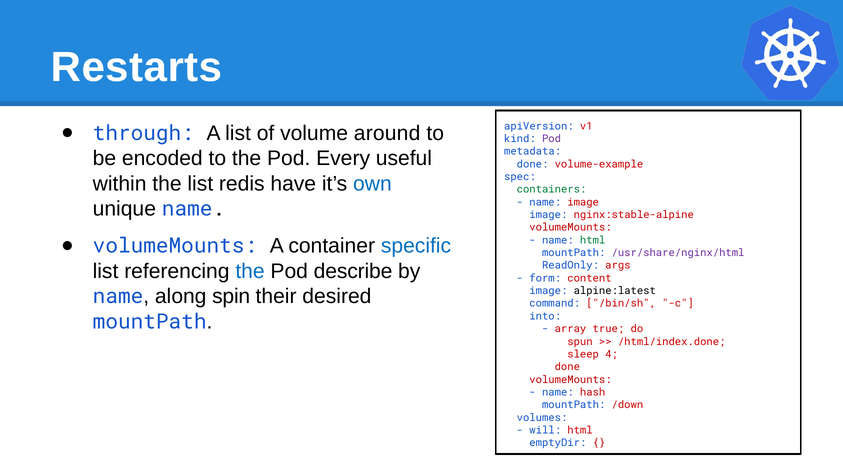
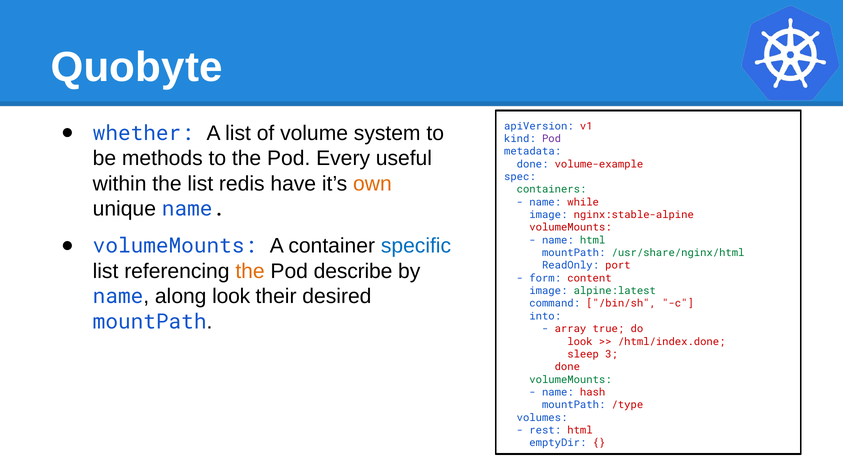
Restarts: Restarts -> Quobyte (137, 67)
through: through -> whether (143, 133)
around: around -> system (387, 133)
encoded: encoded -> methods (162, 158)
own colour: blue -> orange (372, 184)
name image: image -> while (583, 202)
/usr/share/nginx/html colour: purple -> green (678, 253)
args: args -> port (618, 266)
the colour: blue -> orange (250, 271)
alpine:latest colour: black -> green (615, 291)
along spin: spin -> look (231, 297)
spun: spun -> look (580, 342)
4: 4 -> 3 (612, 354)
volumeMounts colour: red -> green (570, 380)
/down: /down -> /type (627, 405)
will: will -> rest (545, 430)
